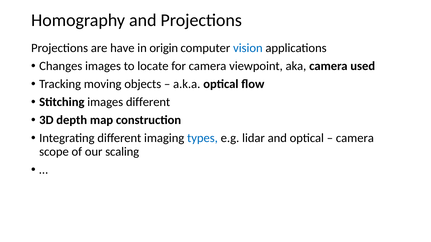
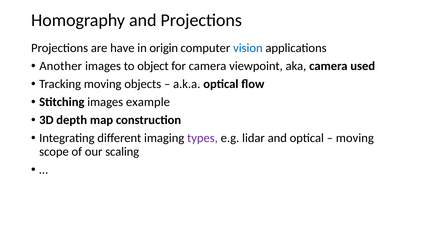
Changes: Changes -> Another (61, 66)
locate: locate -> object (153, 66)
images different: different -> example (148, 102)
types colour: blue -> purple (202, 138)
camera: camera -> moving (355, 138)
